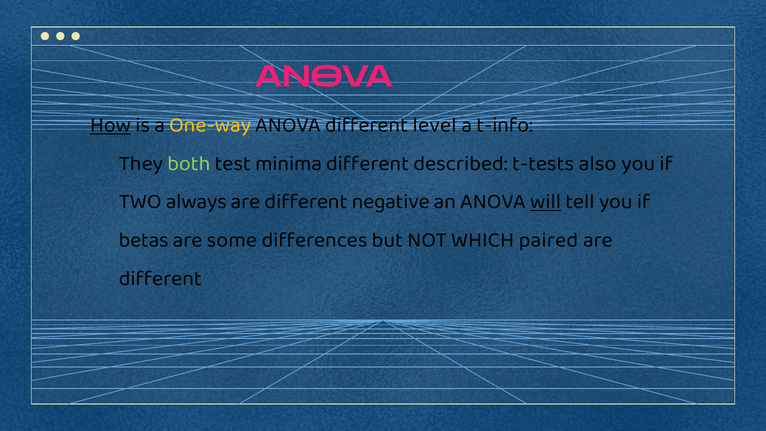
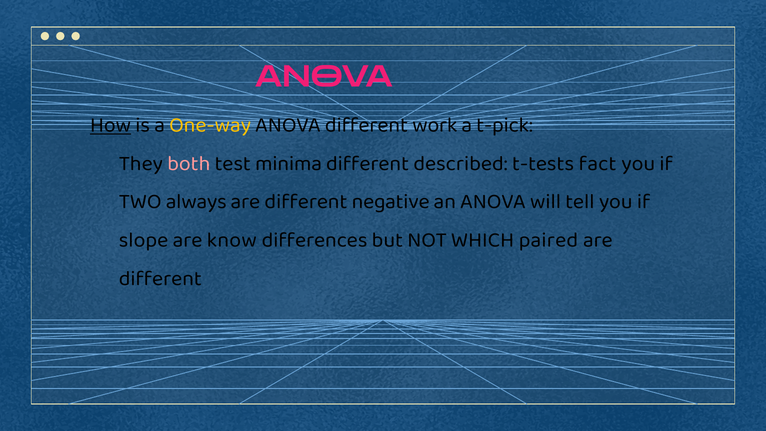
level: level -> work (435, 125)
t-info: t-info -> t-pick (505, 125)
both colour: light green -> pink (189, 163)
also: also -> fact (598, 163)
will underline: present -> none (546, 201)
betas: betas -> slope (144, 240)
some: some -> know (232, 240)
